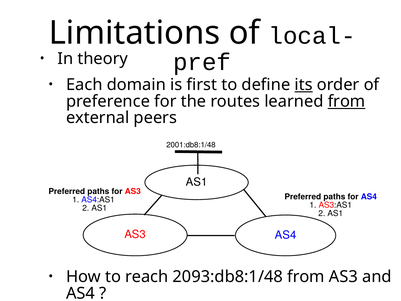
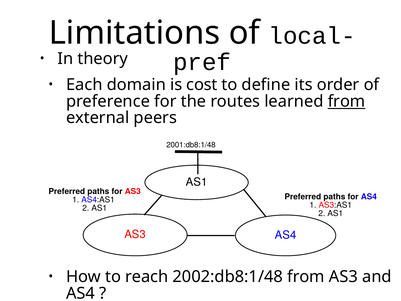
first: first -> cost (202, 85)
its underline: present -> none (304, 85)
2093:db8:1/48: 2093:db8:1/48 -> 2002:db8:1/48 (228, 276)
